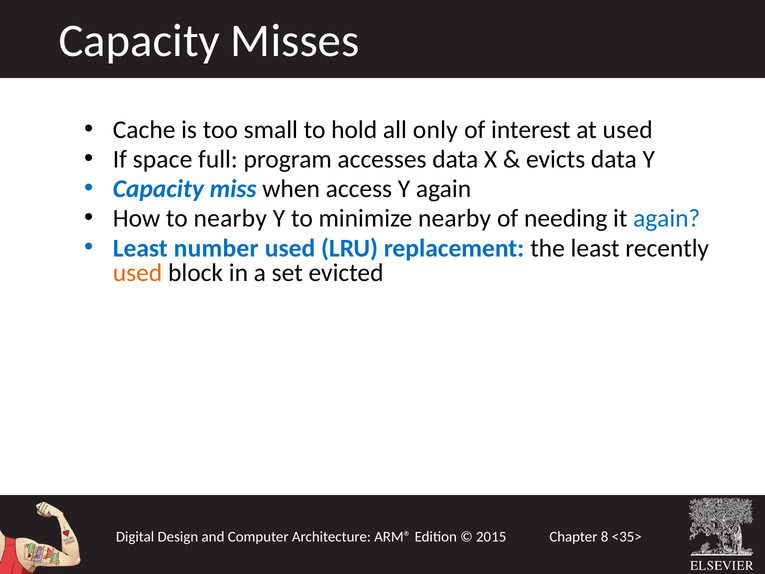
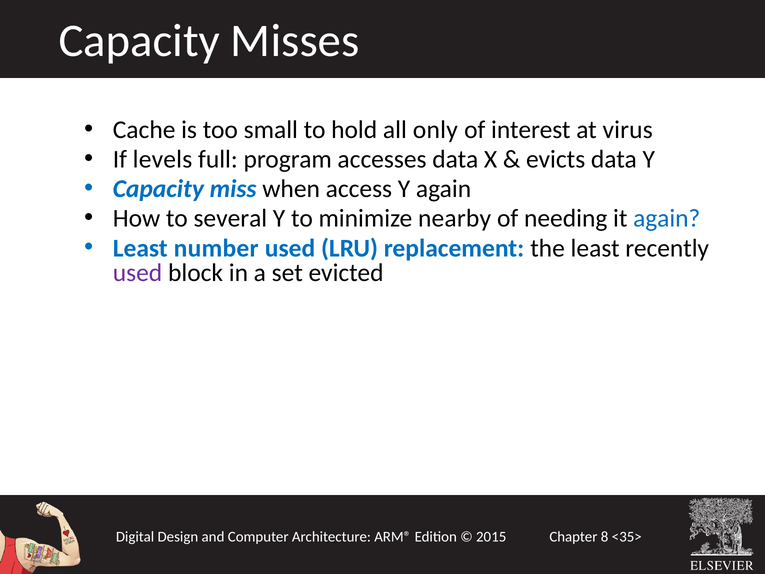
at used: used -> virus (628, 130)
space: space -> levels (162, 159)
to nearby: nearby -> several (230, 218)
used colour: orange -> purple (138, 273)
